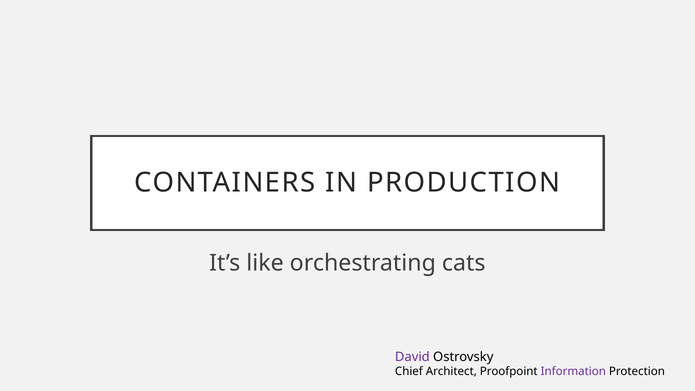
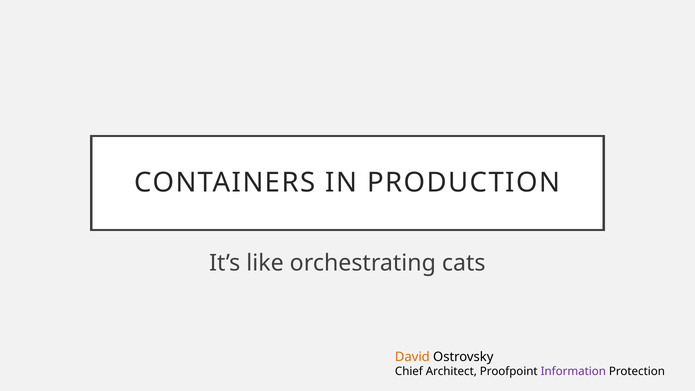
David colour: purple -> orange (412, 357)
